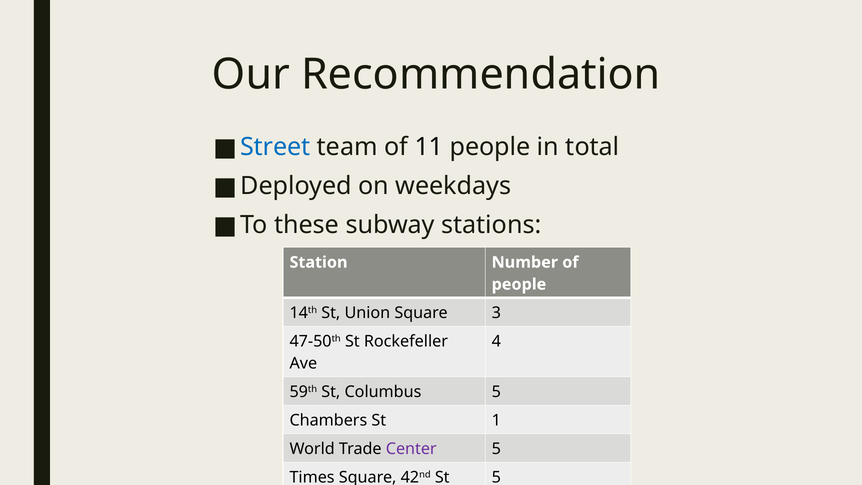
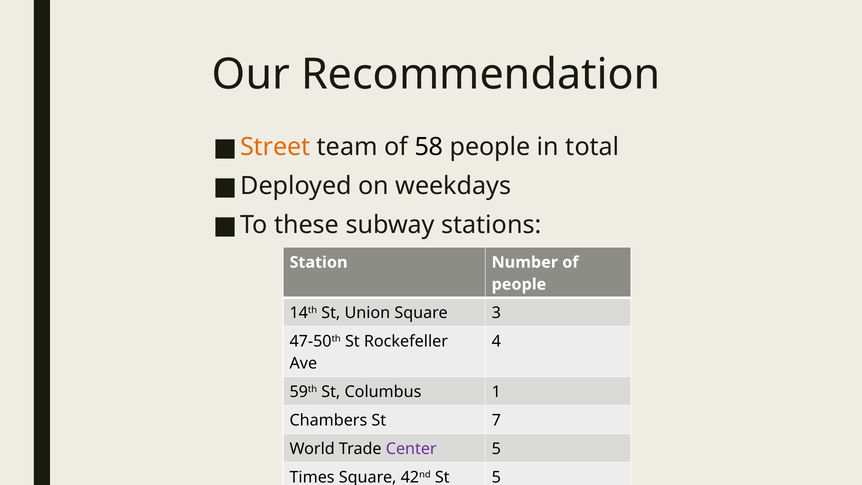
Street colour: blue -> orange (275, 147)
11: 11 -> 58 (429, 147)
Columbus 5: 5 -> 1 (496, 392)
1: 1 -> 7 (496, 420)
